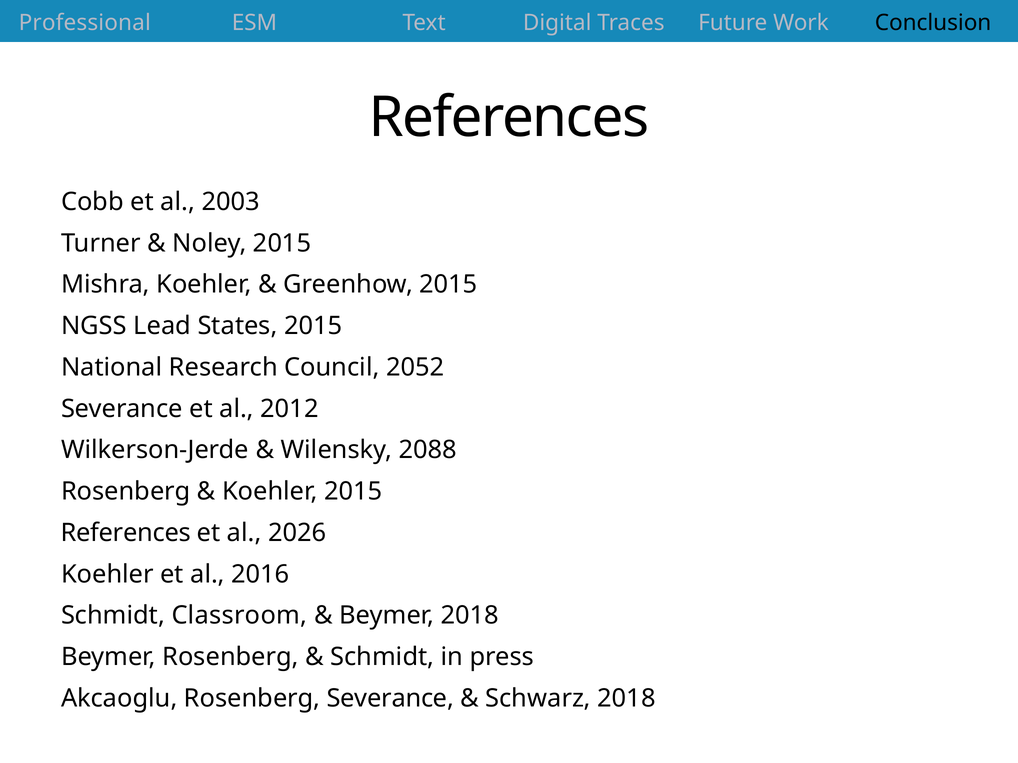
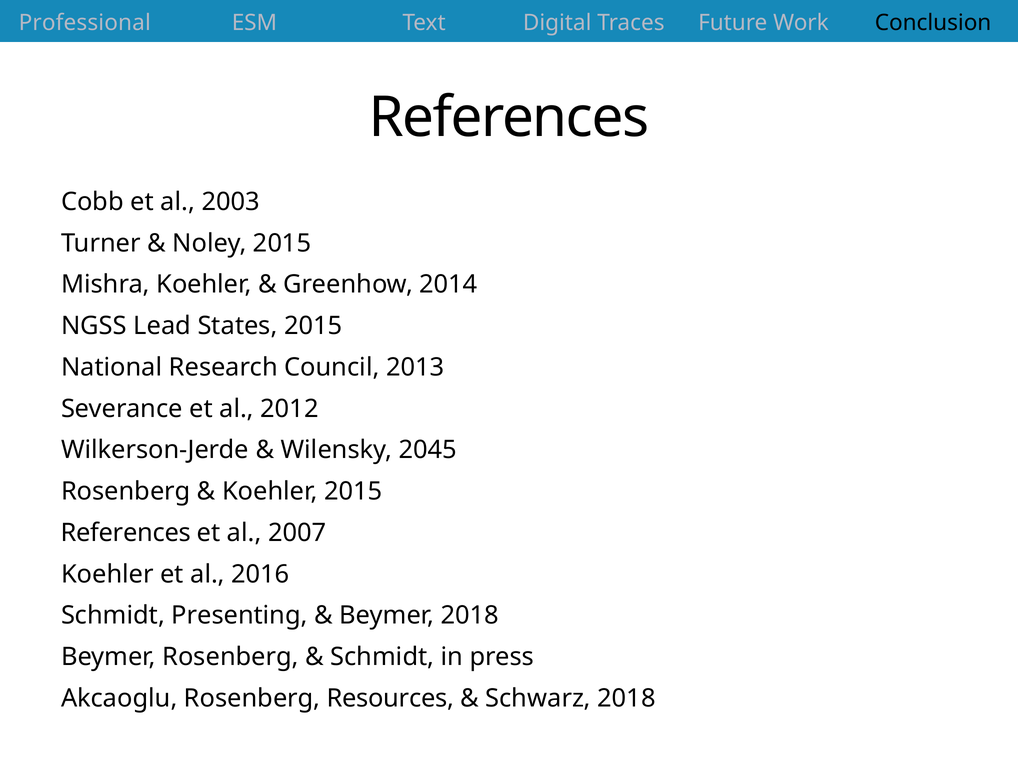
Greenhow 2015: 2015 -> 2014 (448, 285)
2052: 2052 -> 2013 (415, 368)
2088: 2088 -> 2045 (428, 450)
2026: 2026 -> 2007 (297, 533)
Classroom: Classroom -> Presenting (240, 616)
Rosenberg Severance: Severance -> Resources (390, 699)
